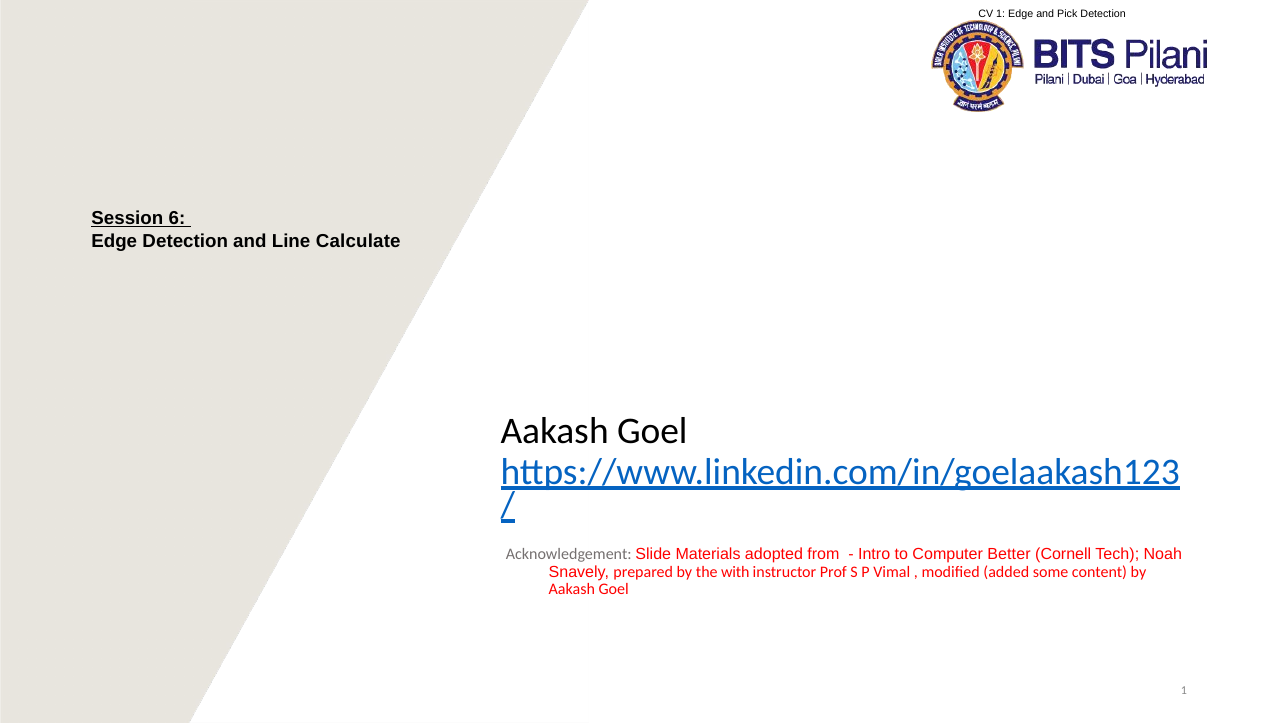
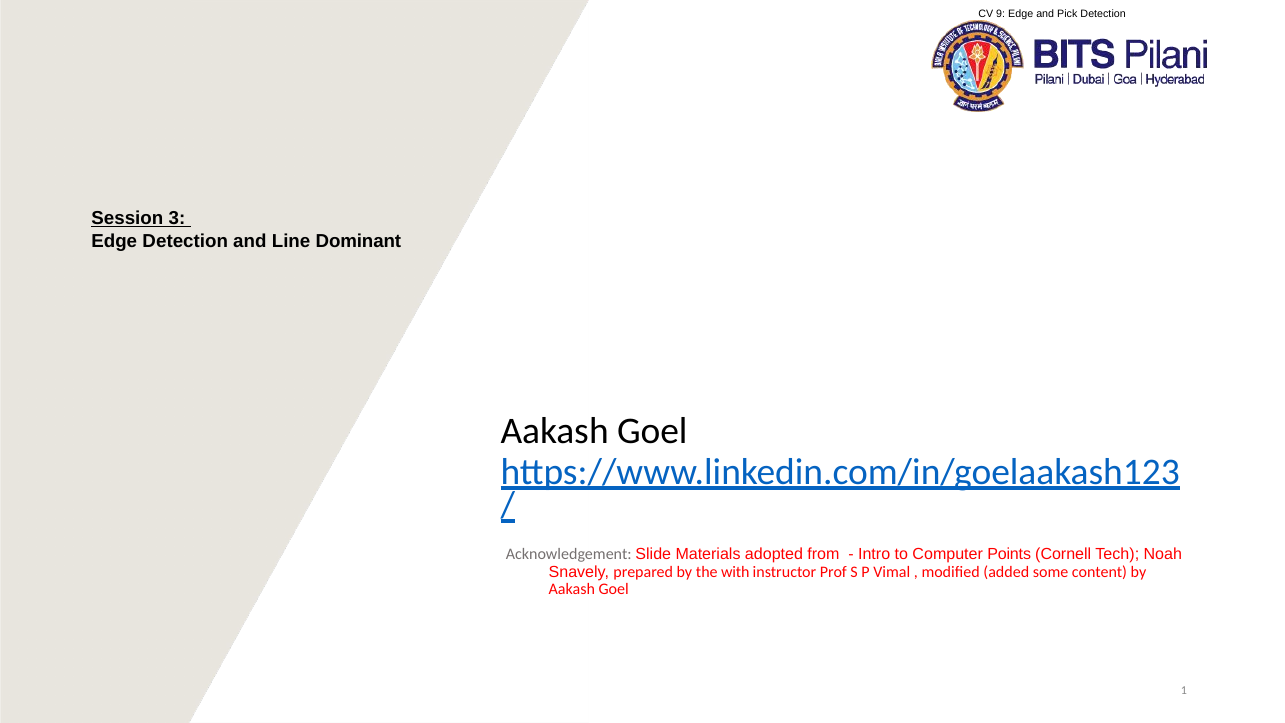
1: 1 -> 9 (1001, 14)
6: 6 -> 3 (177, 218)
Calculate: Calculate -> Dominant (358, 241)
Better: Better -> Points (1009, 554)
